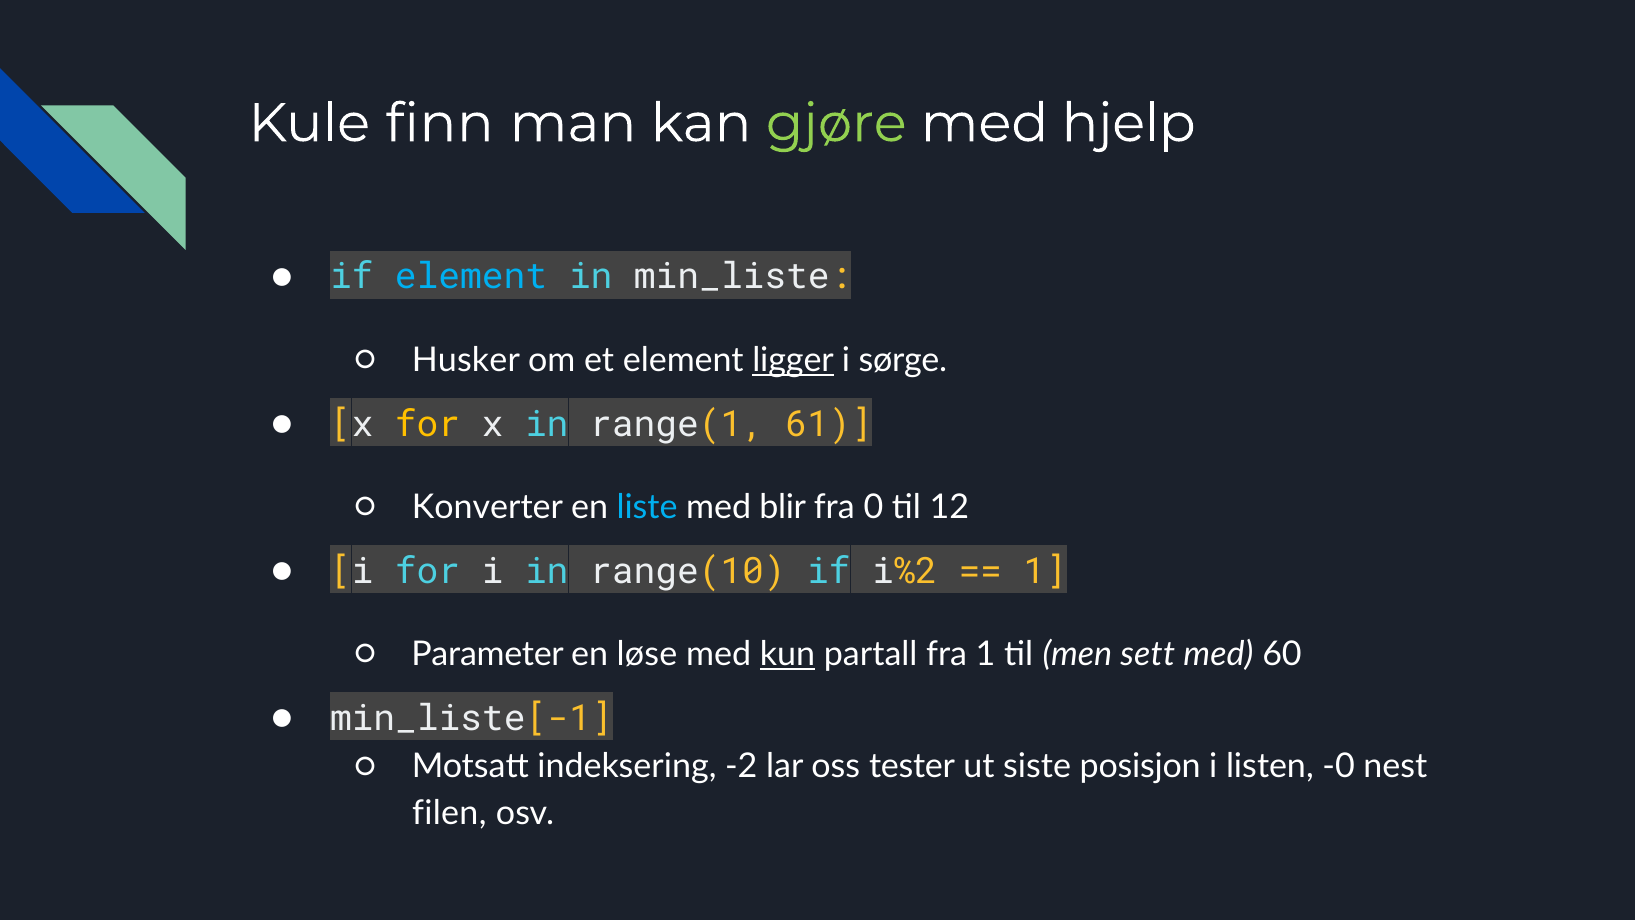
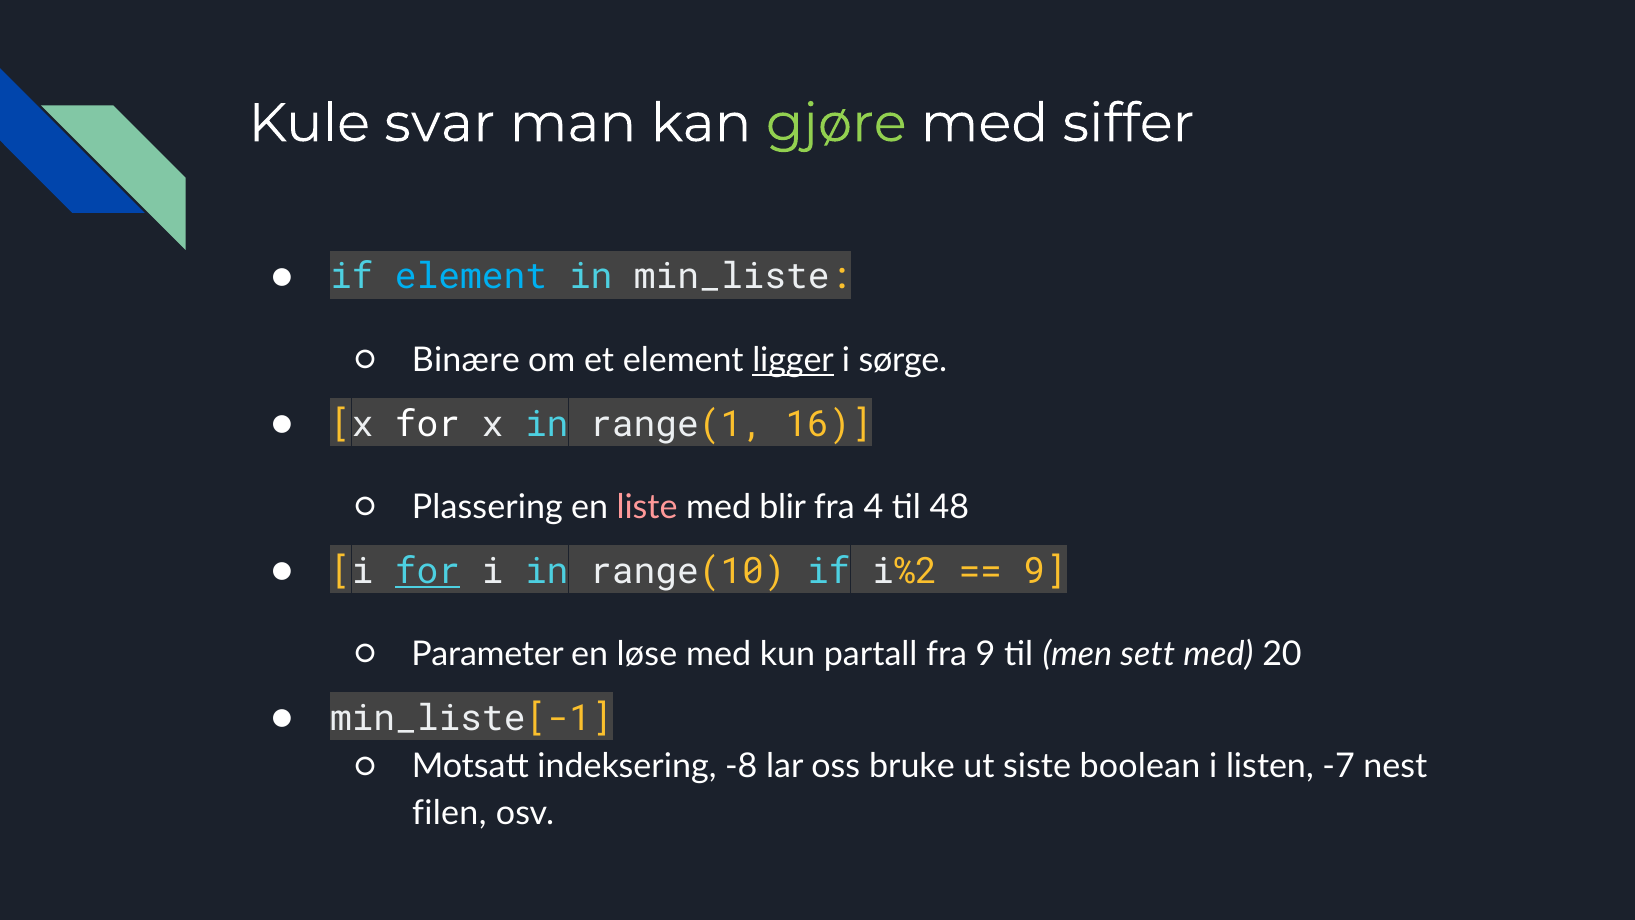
finn: finn -> svar (440, 123)
hjelp: hjelp -> siffer (1128, 123)
Husker: Husker -> Binære (466, 360)
for colour: yellow -> white (427, 424)
61: 61 -> 16 (829, 424)
Konverter: Konverter -> Plassering (487, 507)
liste colour: light blue -> pink (647, 507)
0: 0 -> 4 (873, 507)
12: 12 -> 48 (949, 507)
for underline: none -> present (427, 571)
1: 1 -> 9 (1045, 571)
kun underline: present -> none (788, 654)
fra 1: 1 -> 9 (986, 654)
60: 60 -> 20 (1282, 654)
-2: -2 -> -8 (741, 766)
tester: tester -> bruke (912, 766)
posisjon: posisjon -> boolean (1140, 766)
-0: -0 -> -7 (1339, 766)
